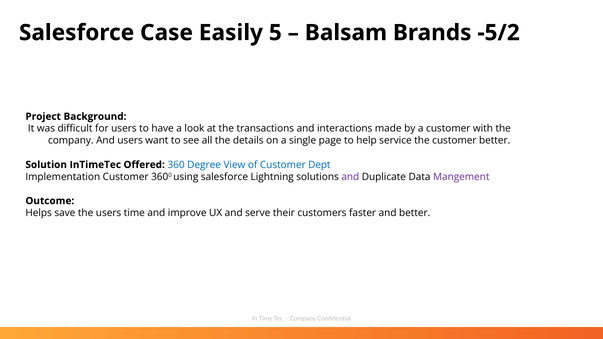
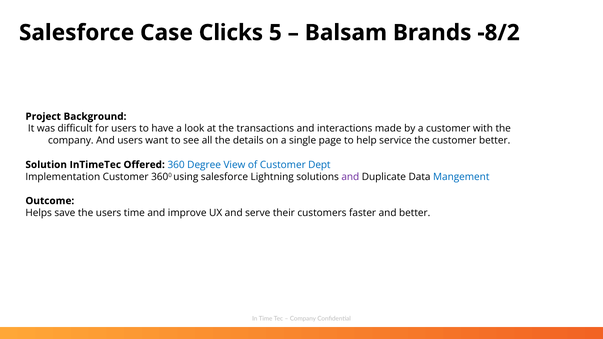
Easily: Easily -> Clicks (231, 33)
-5/2: -5/2 -> -8/2 (499, 33)
Mangement colour: purple -> blue (461, 177)
